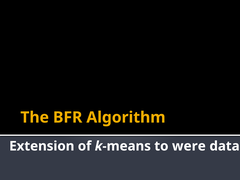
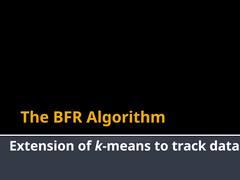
were: were -> track (189, 146)
